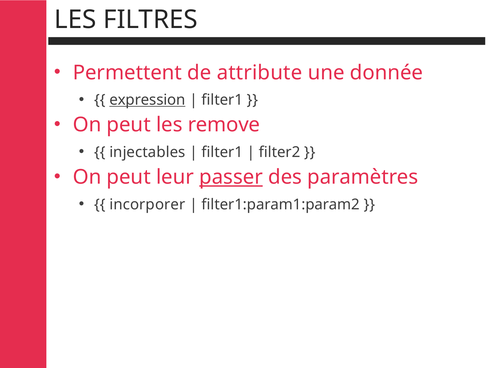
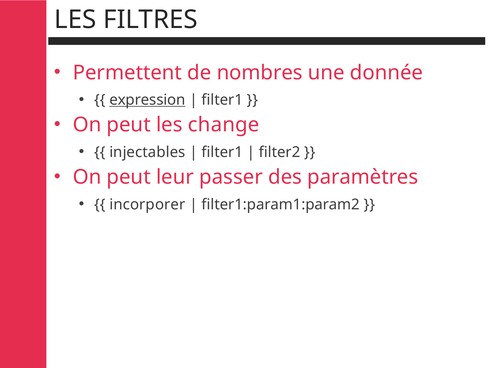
attribute: attribute -> nombres (260, 73)
remove: remove -> change (224, 125)
passer underline: present -> none (231, 177)
